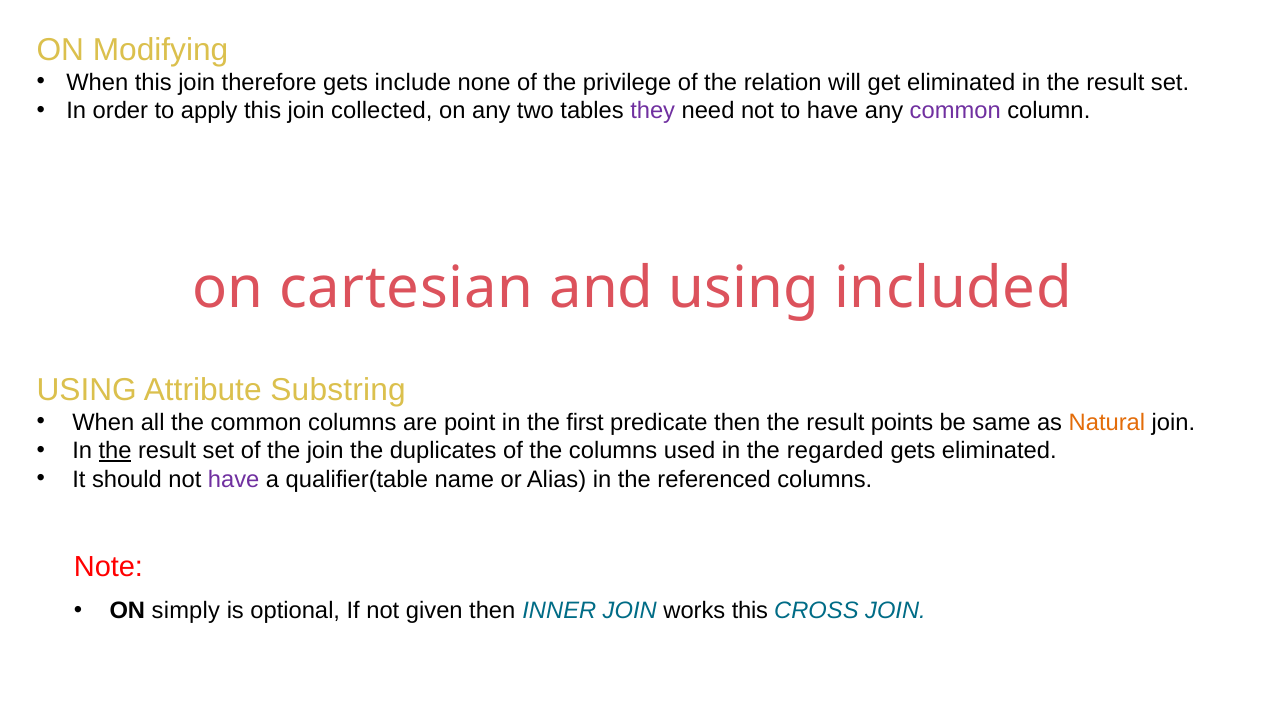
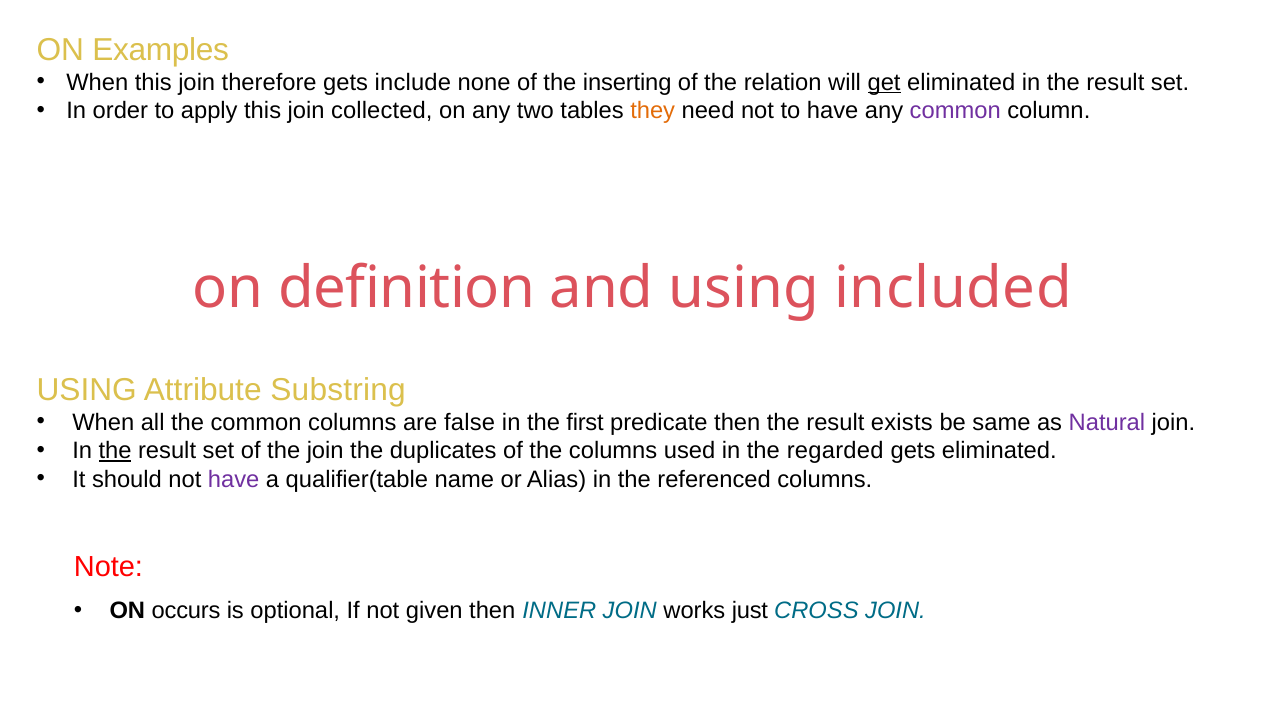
Modifying: Modifying -> Examples (161, 50)
privilege: privilege -> inserting (627, 82)
get underline: none -> present (884, 82)
they colour: purple -> orange (653, 111)
cartesian: cartesian -> definition (407, 289)
point: point -> false (470, 423)
points: points -> exists (902, 423)
Natural colour: orange -> purple (1107, 423)
simply: simply -> occurs (186, 611)
works this: this -> just (750, 611)
